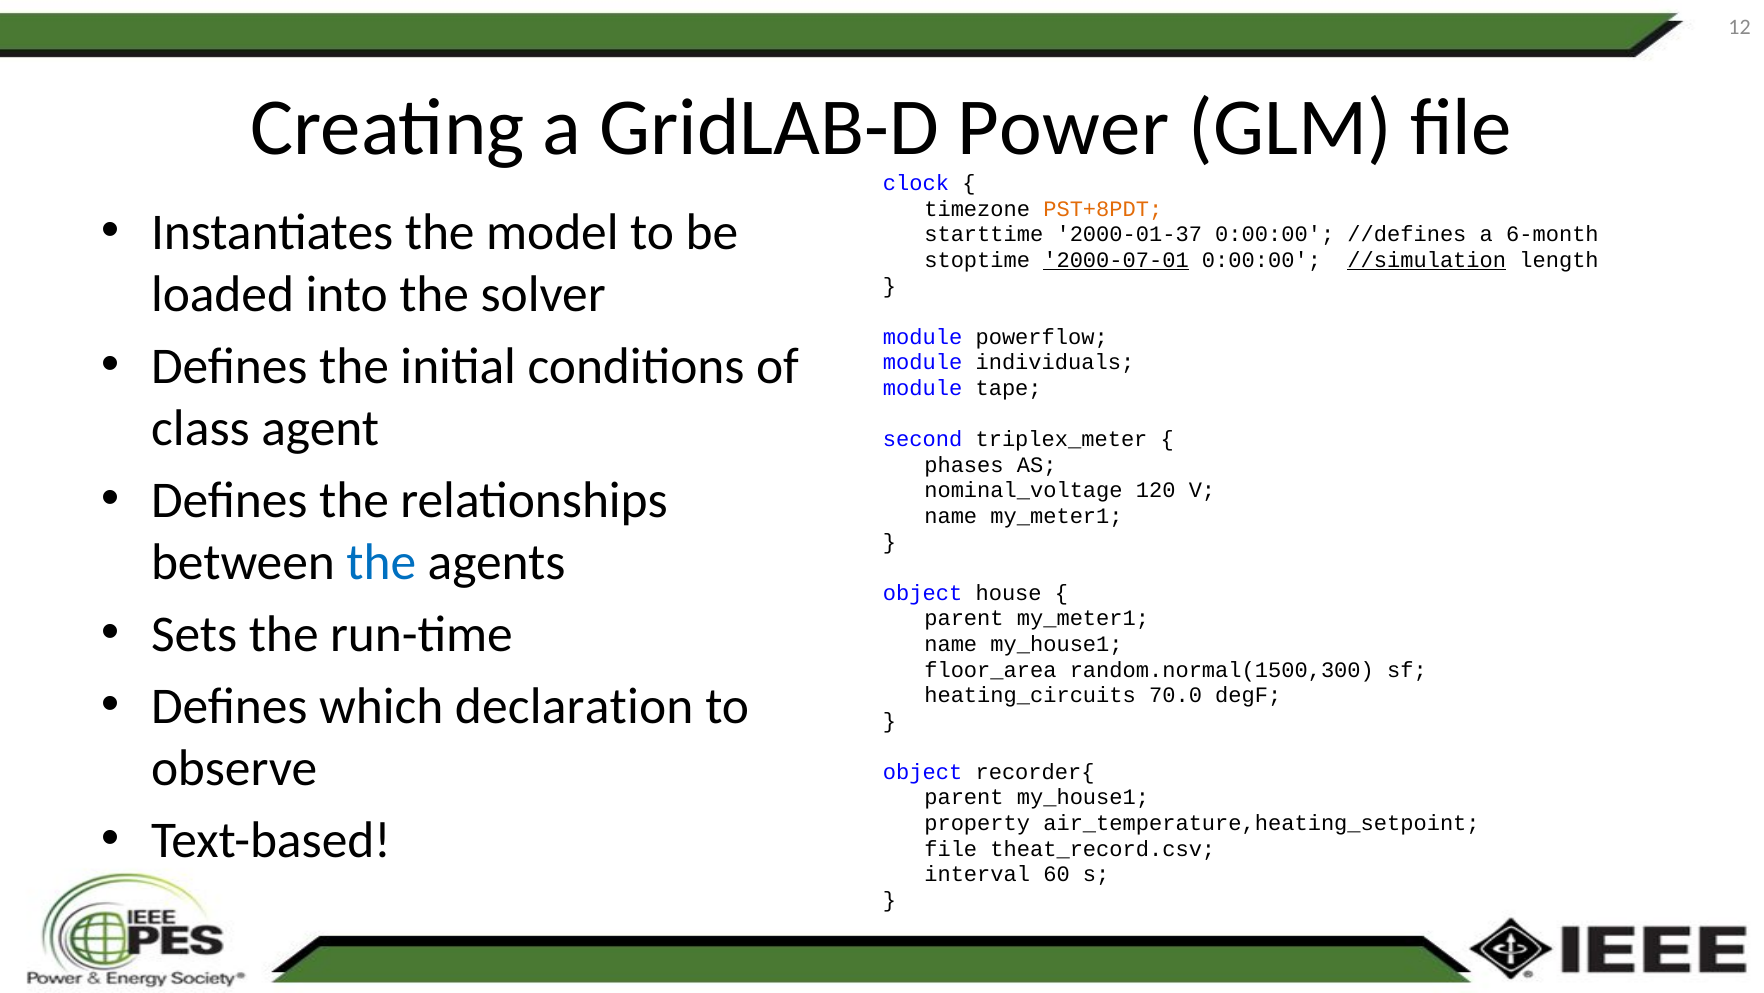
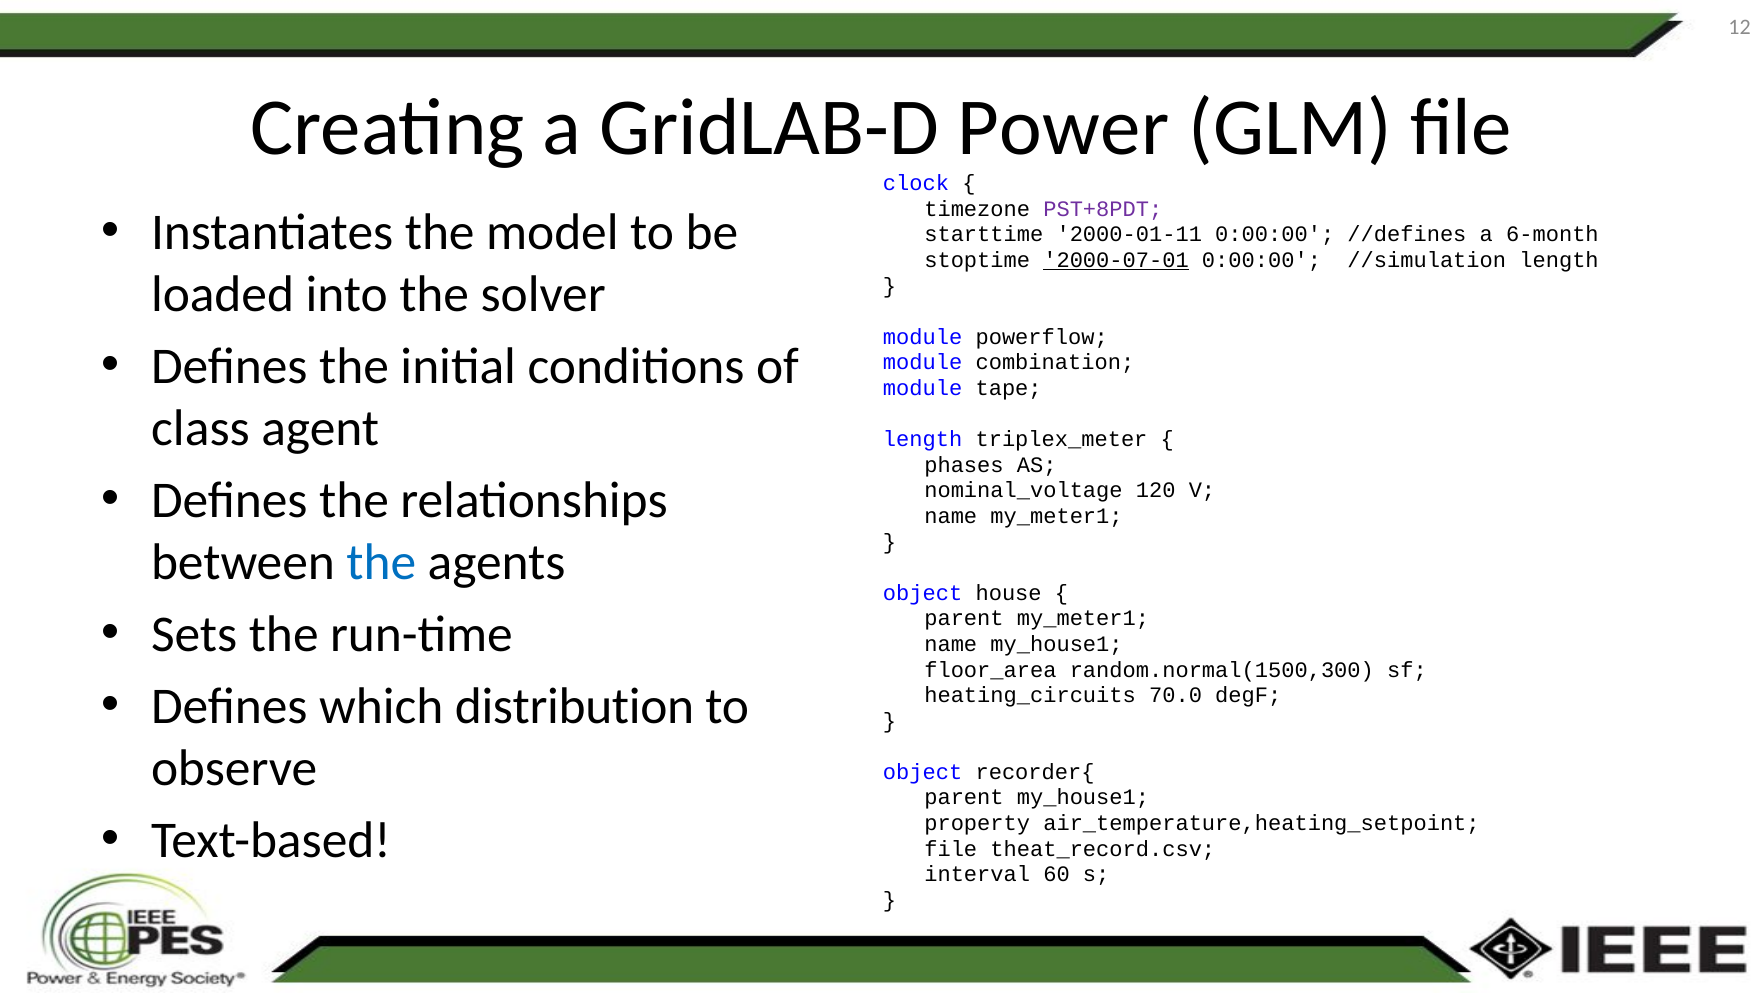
PST+8PDT colour: orange -> purple (1103, 209)
2000-01-37: 2000-01-37 -> 2000-01-11 (1129, 235)
//simulation underline: present -> none (1427, 260)
individuals: individuals -> combination (1055, 362)
second: second -> length (923, 439)
declaration: declaration -> distribution (574, 706)
